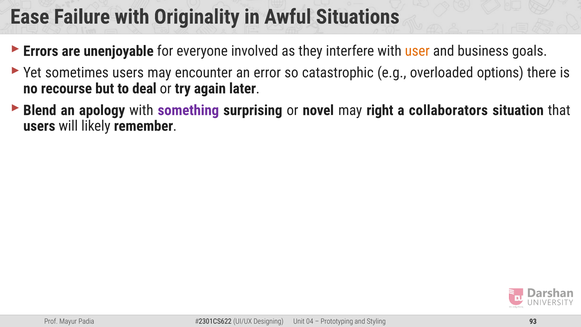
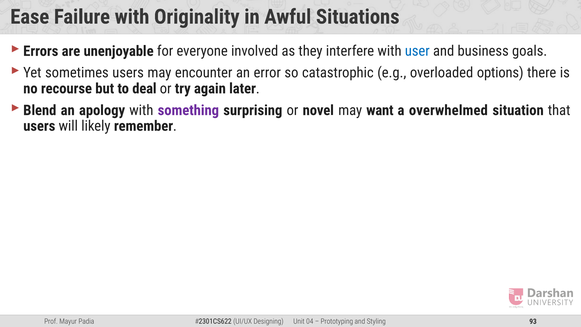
user colour: orange -> blue (417, 51)
right: right -> want (380, 110)
collaborators: collaborators -> overwhelmed (448, 110)
